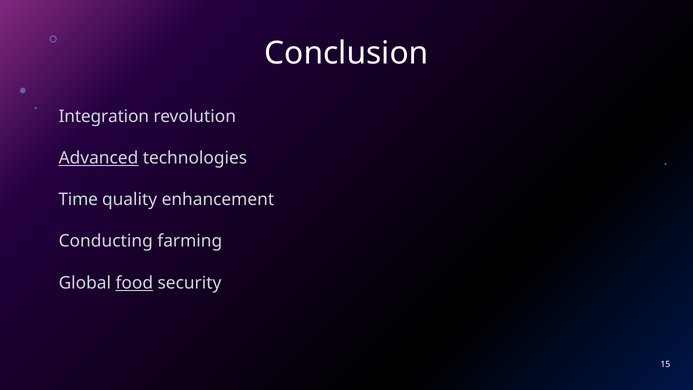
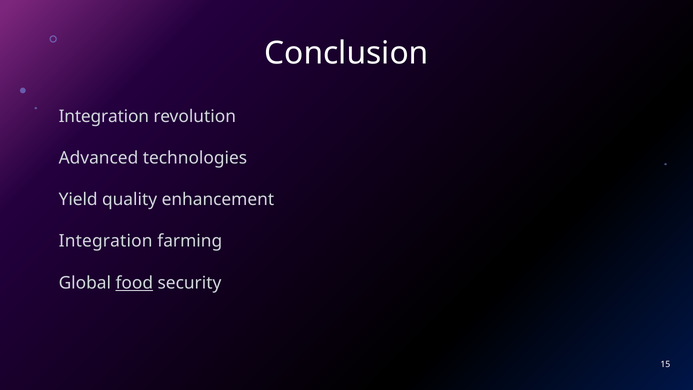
Advanced underline: present -> none (98, 158)
Time: Time -> Yield (78, 200)
Conducting: Conducting -> Integration (106, 241)
